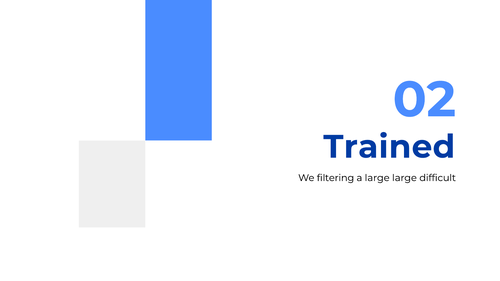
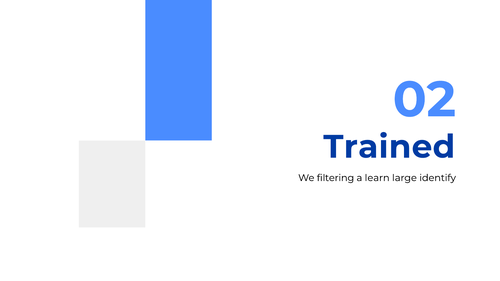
a large: large -> learn (377, 178)
difficult: difficult -> identify (438, 178)
